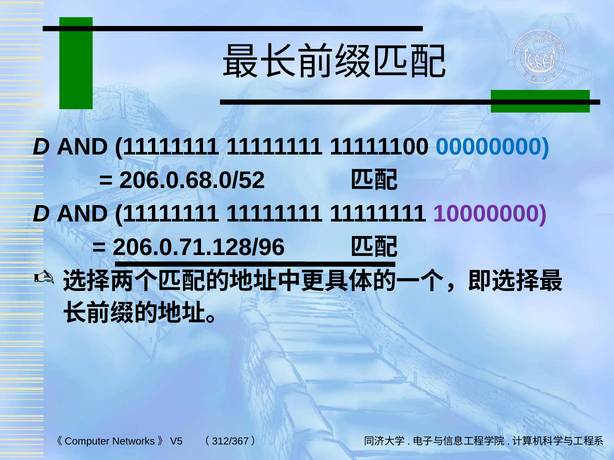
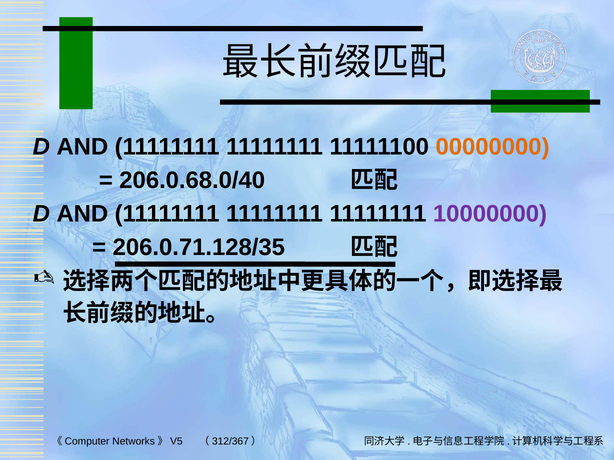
00000000 colour: blue -> orange (493, 147)
206.0.68.0/52: 206.0.68.0/52 -> 206.0.68.0/40 (192, 181)
206.0.71.128/96: 206.0.71.128/96 -> 206.0.71.128/35 (199, 247)
